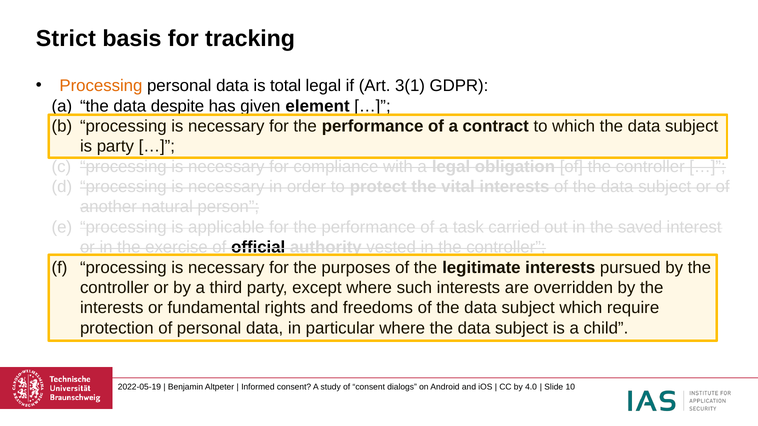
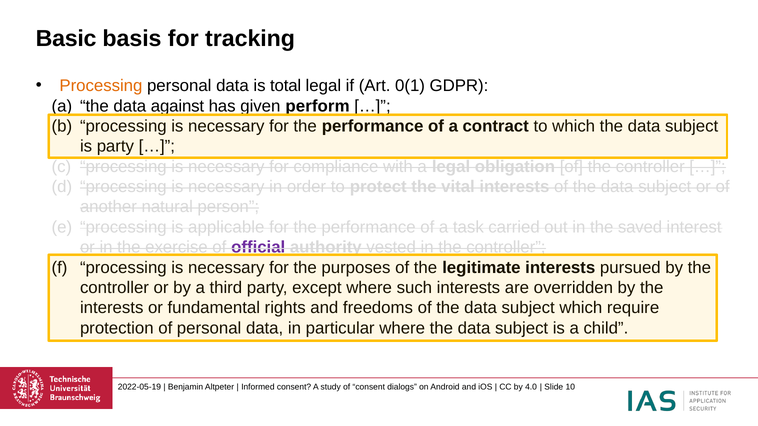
Strict: Strict -> Basic (66, 39)
3(1: 3(1 -> 0(1 (410, 86)
despite: despite -> against (177, 106)
element: element -> perform (318, 106)
official colour: black -> purple (258, 248)
